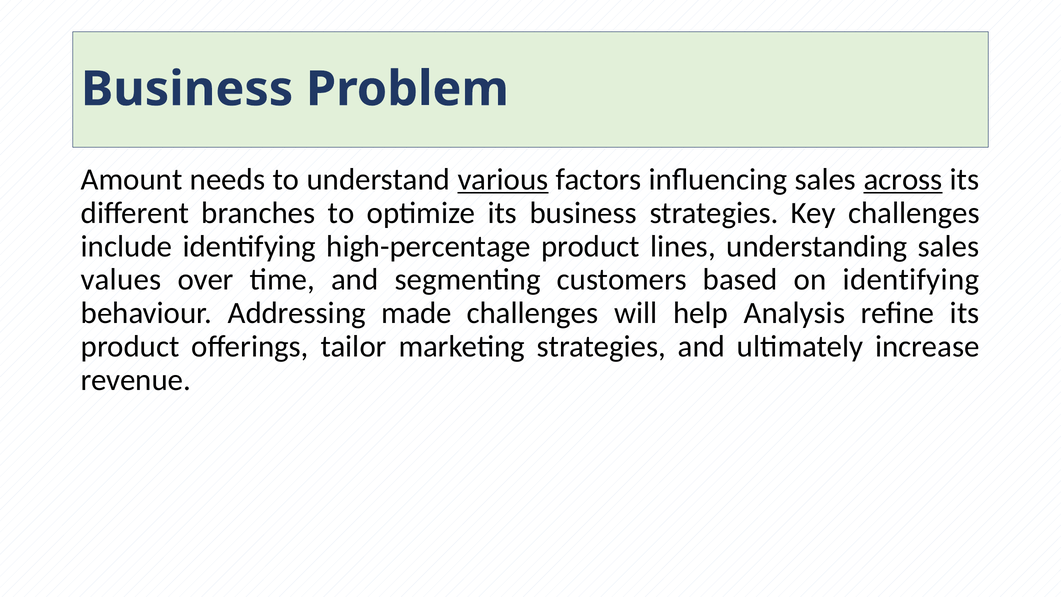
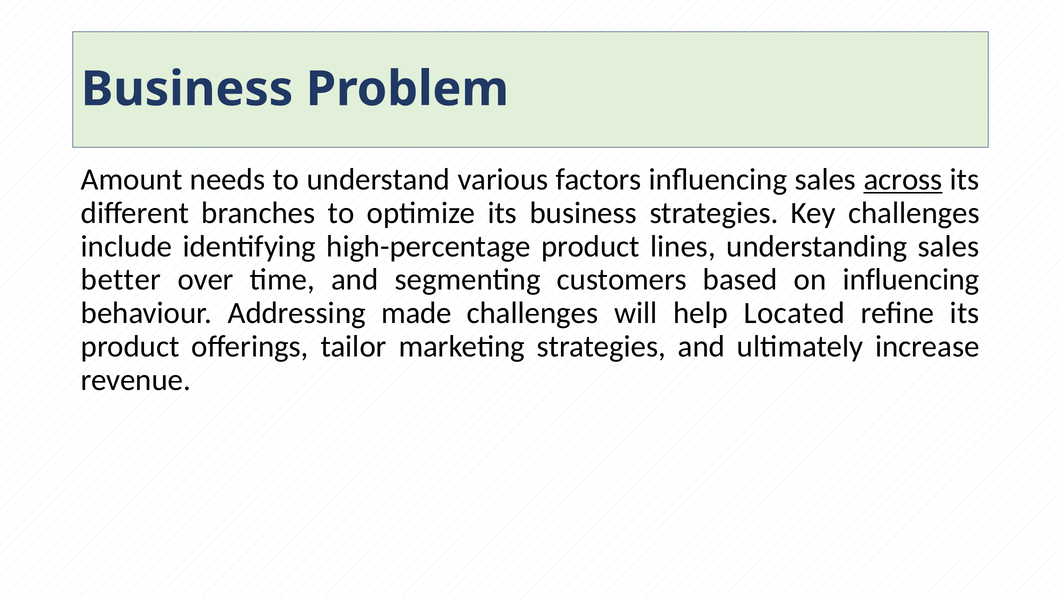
various underline: present -> none (503, 179)
values: values -> better (121, 280)
on identifying: identifying -> influencing (911, 280)
Analysis: Analysis -> Located (794, 313)
